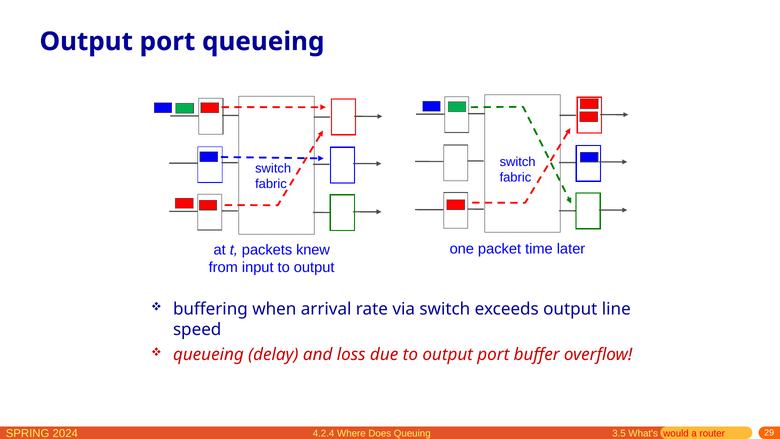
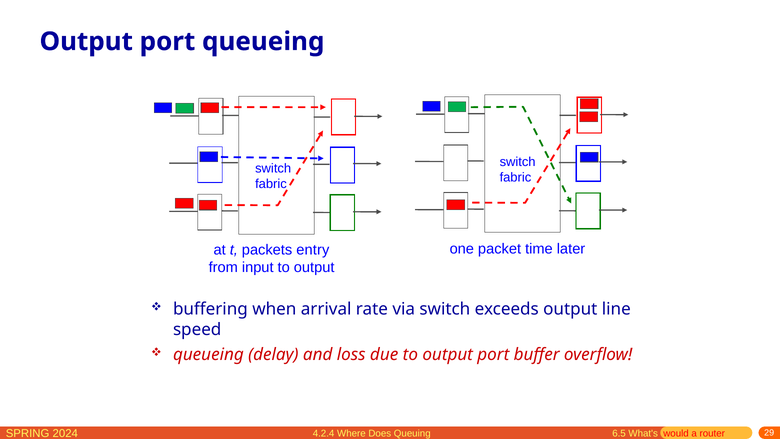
knew: knew -> entry (313, 250)
3.5: 3.5 -> 6.5 (619, 433)
